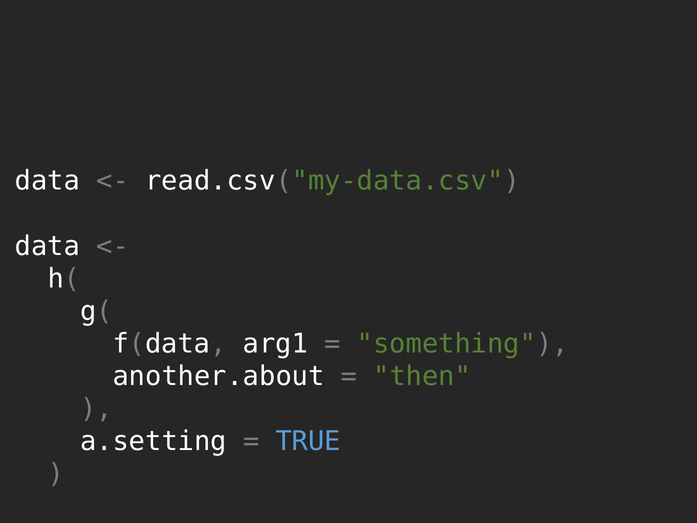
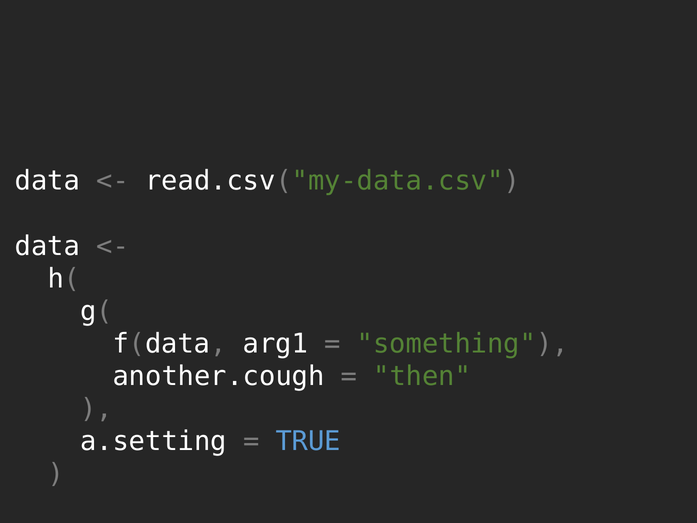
another.about: another.about -> another.cough (219, 376)
